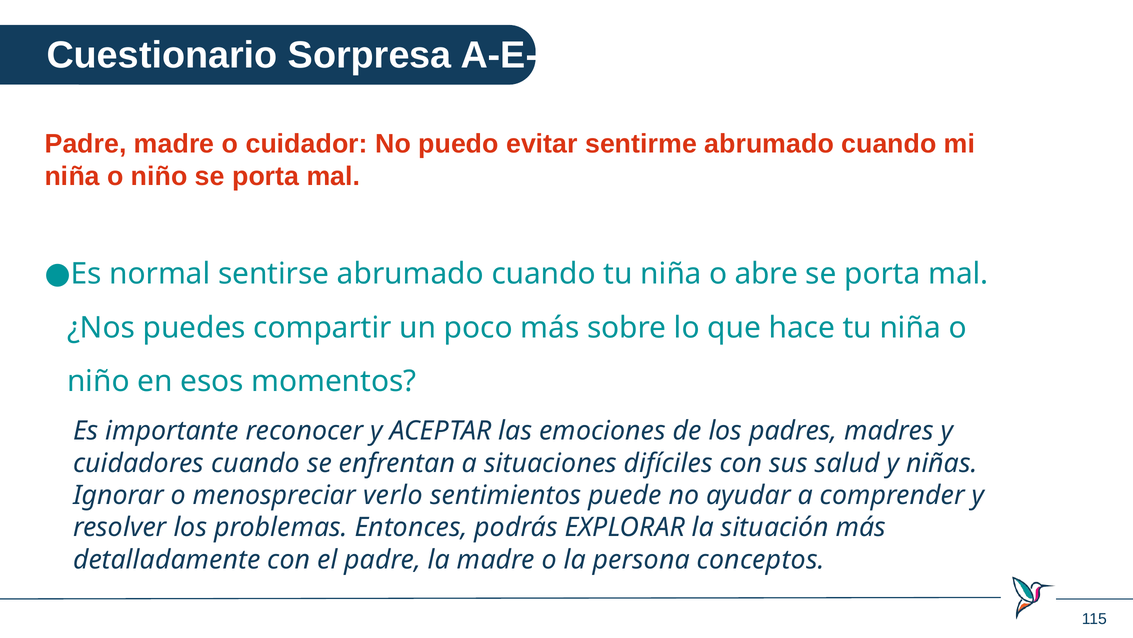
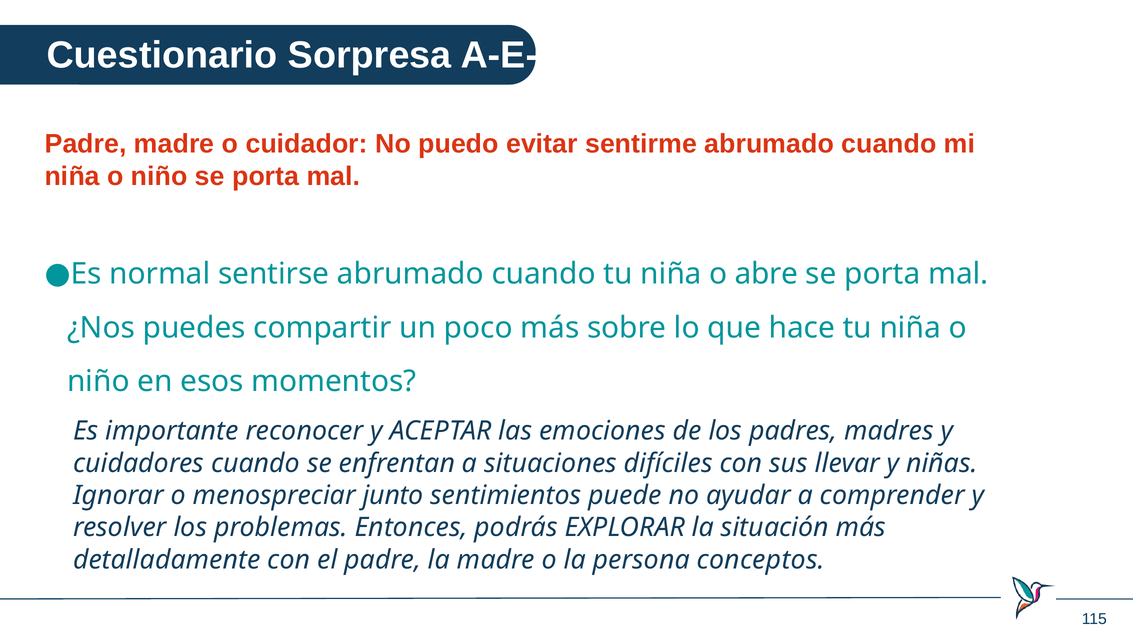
salud: salud -> llevar (847, 463)
verlo: verlo -> junto (393, 495)
